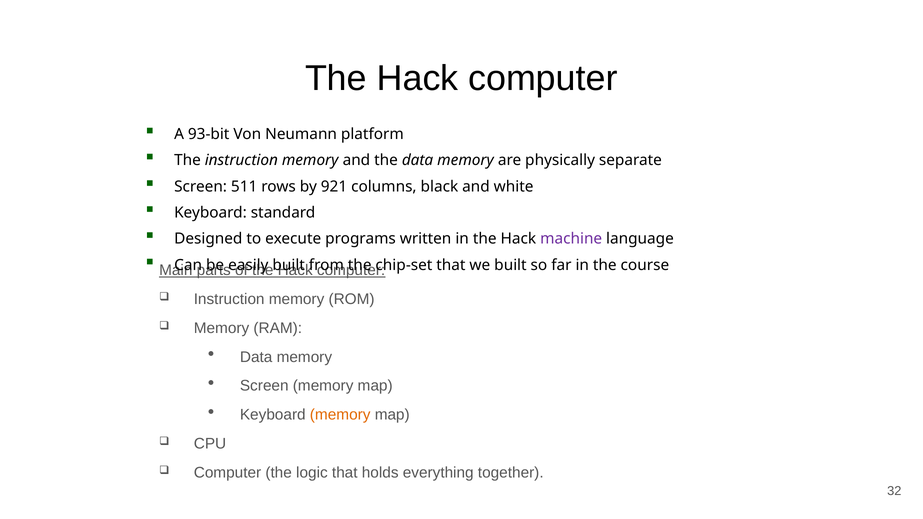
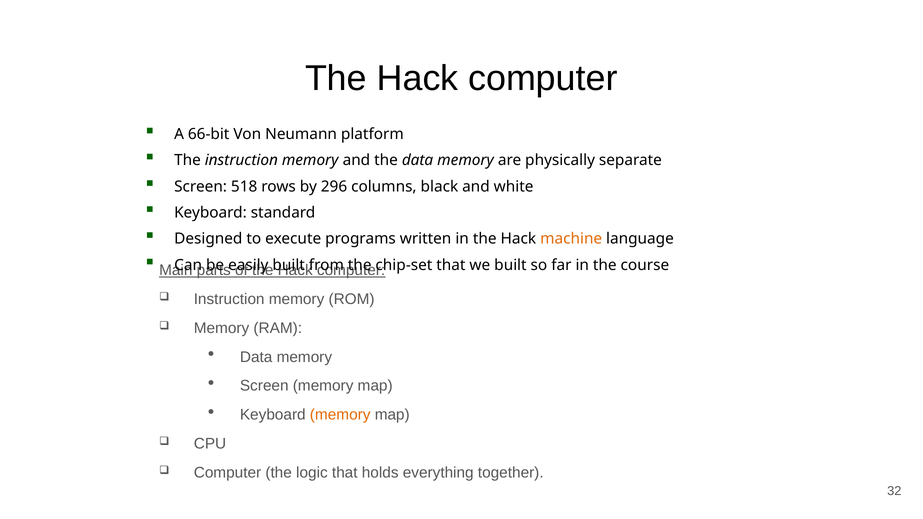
93-bit: 93-bit -> 66-bit (209, 134)
511: 511 -> 518 (244, 187)
921: 921 -> 296 (334, 187)
machine colour: purple -> orange (571, 239)
